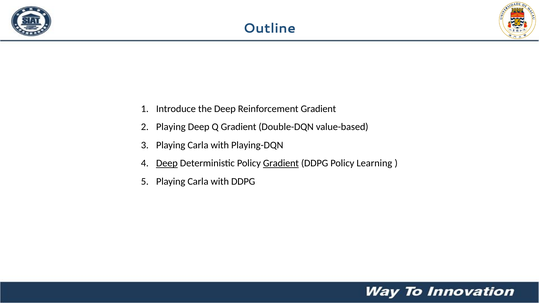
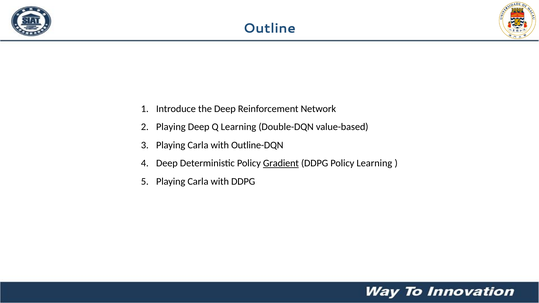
Reinforcement Gradient: Gradient -> Network (318, 109)
Q Gradient: Gradient -> Learning (239, 127)
Playing-DQN: Playing-DQN -> Outline-DQN (257, 145)
Deep underline: present -> none (167, 163)
